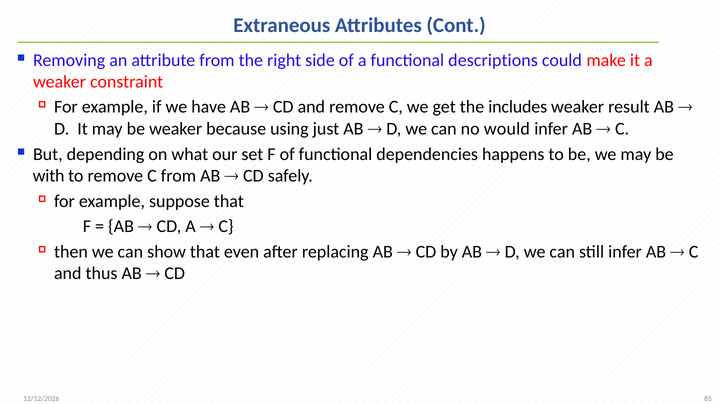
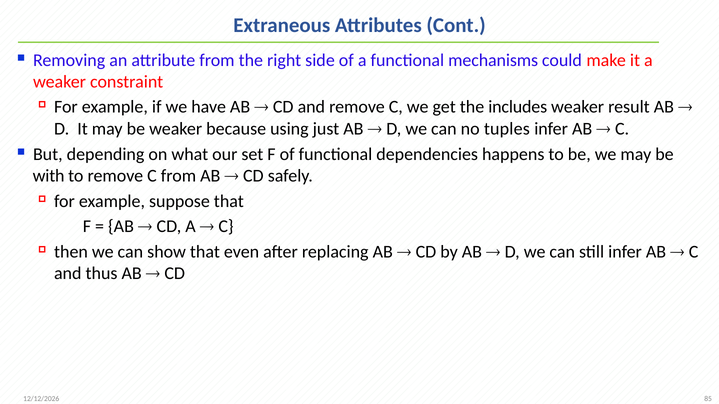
descriptions: descriptions -> mechanisms (493, 60)
would: would -> tuples (507, 129)
